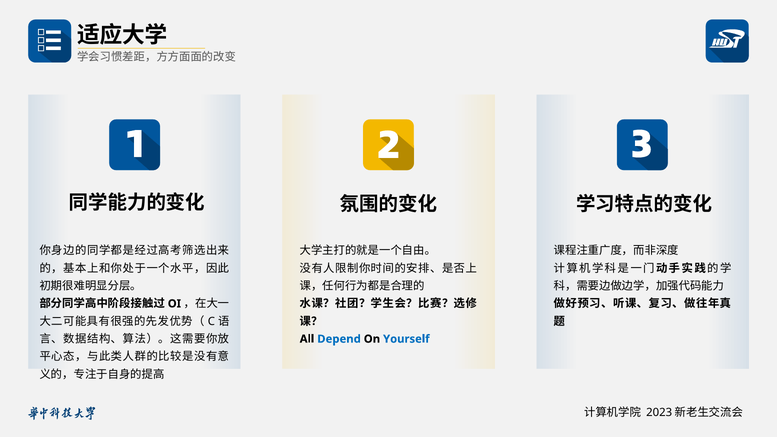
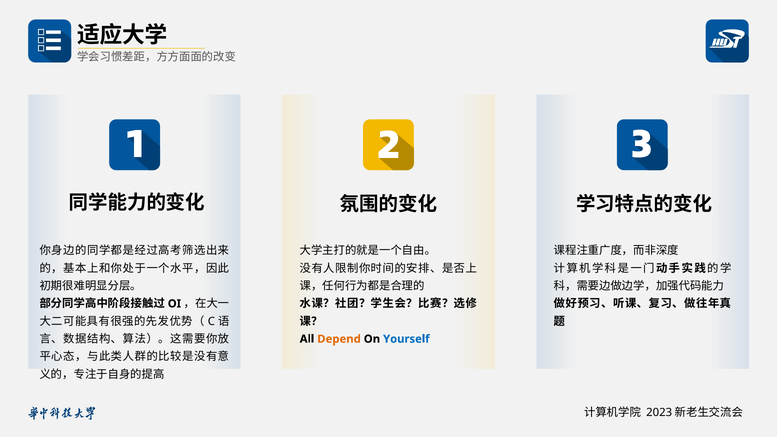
Depend colour: blue -> orange (339, 339)
